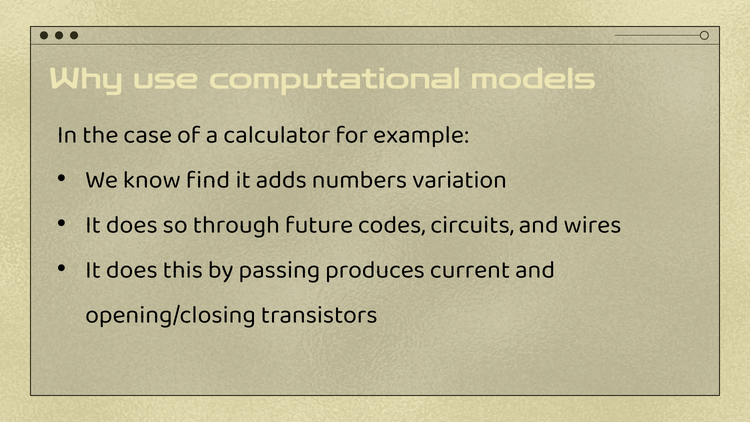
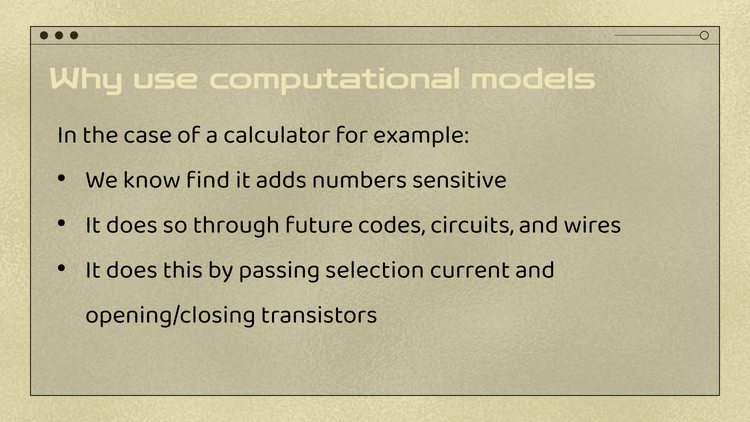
variation: variation -> sensitive (460, 179)
produces: produces -> selection (375, 269)
